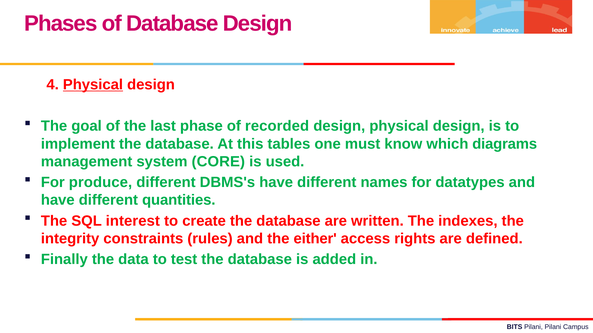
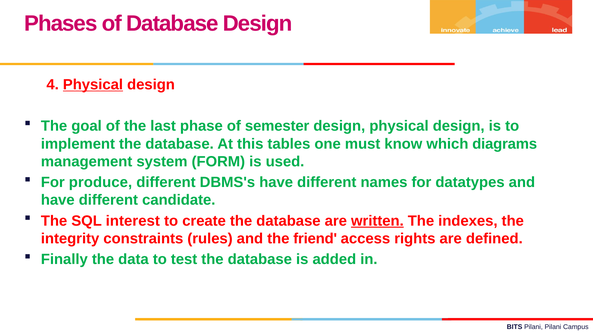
recorded: recorded -> semester (277, 126)
CORE: CORE -> FORM (218, 162)
quantities: quantities -> candidate (179, 200)
written underline: none -> present (377, 221)
either: either -> friend (315, 239)
